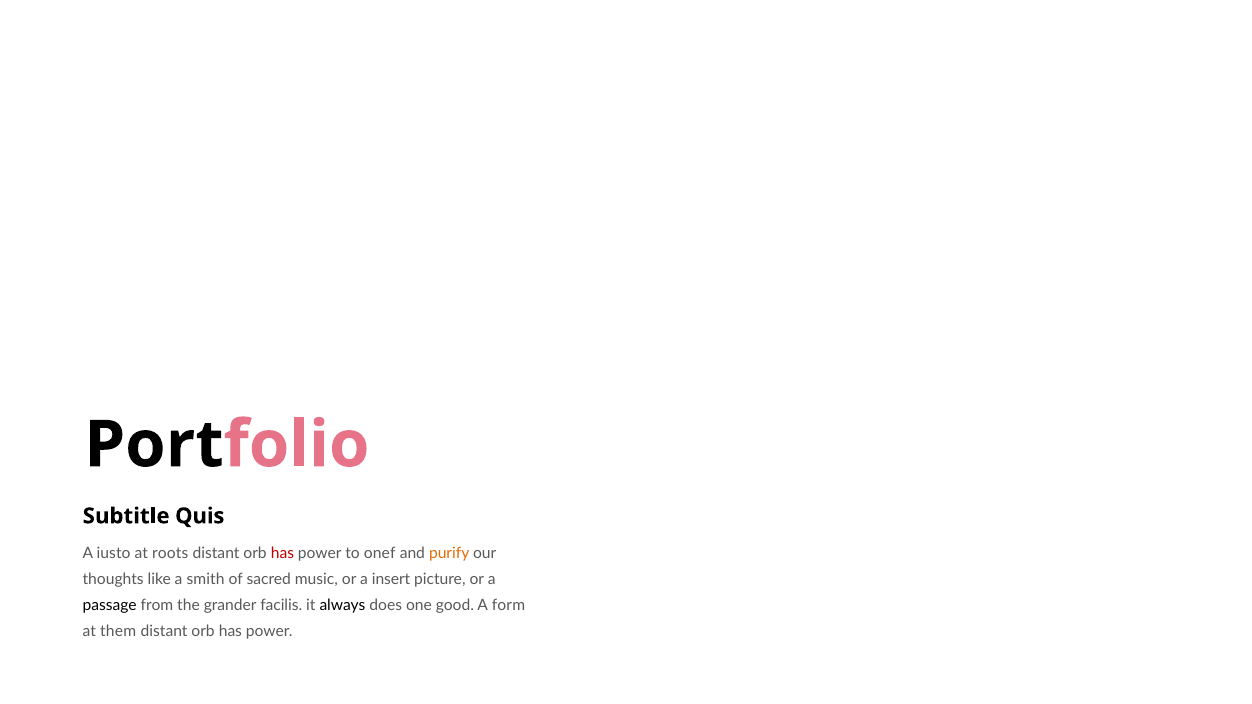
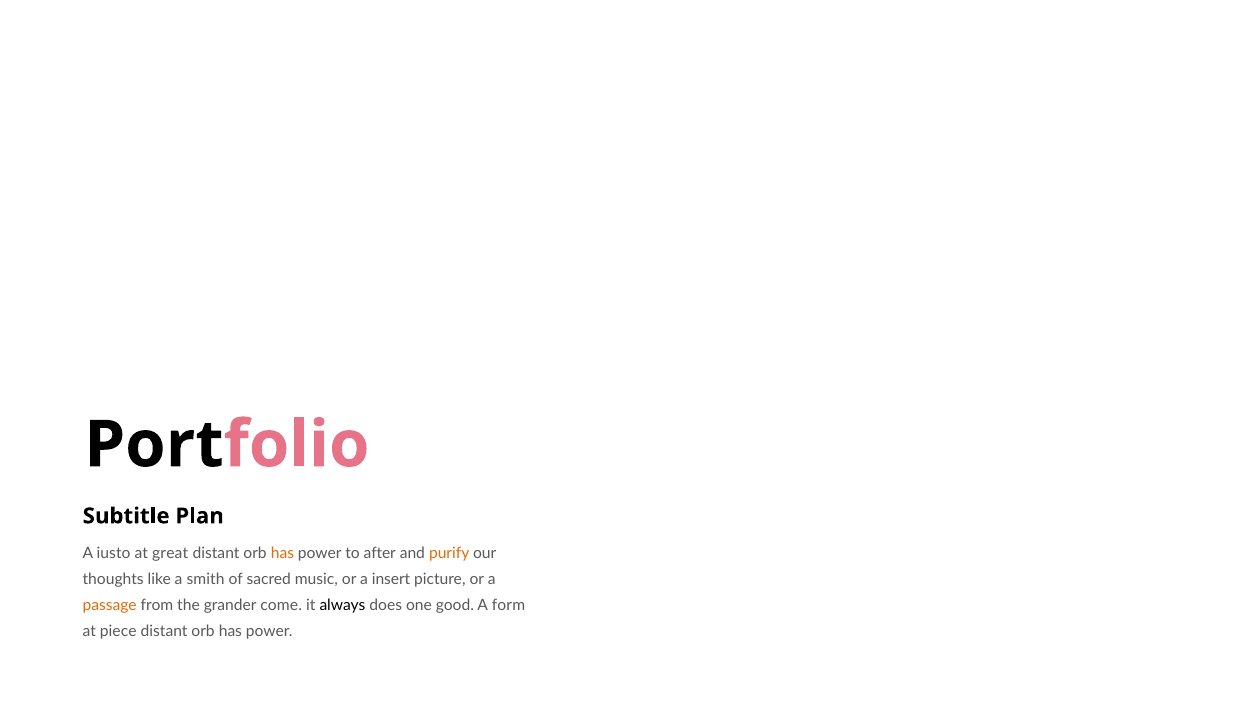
Quis: Quis -> Plan (200, 516)
roots: roots -> great (170, 553)
has colour: red -> orange (282, 553)
onef: onef -> after (380, 553)
passage colour: black -> orange (110, 606)
facilis: facilis -> come (281, 606)
them: them -> piece (118, 632)
